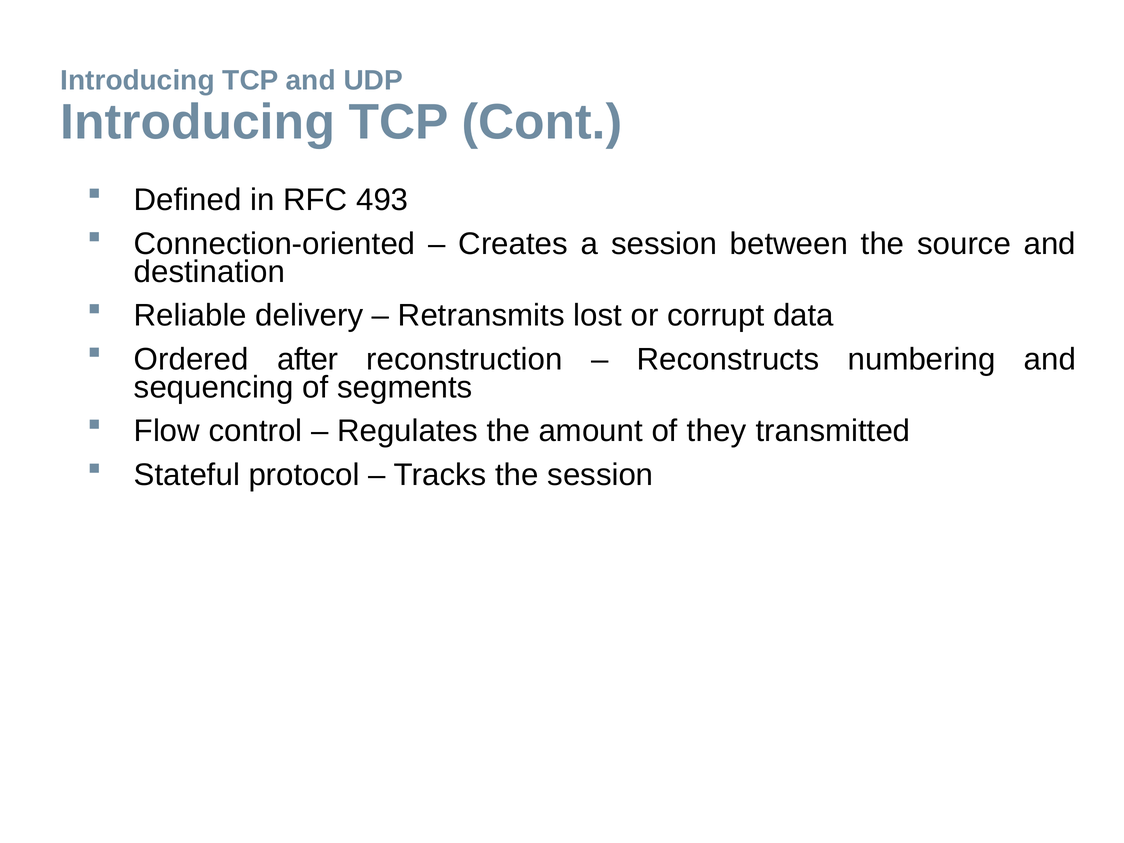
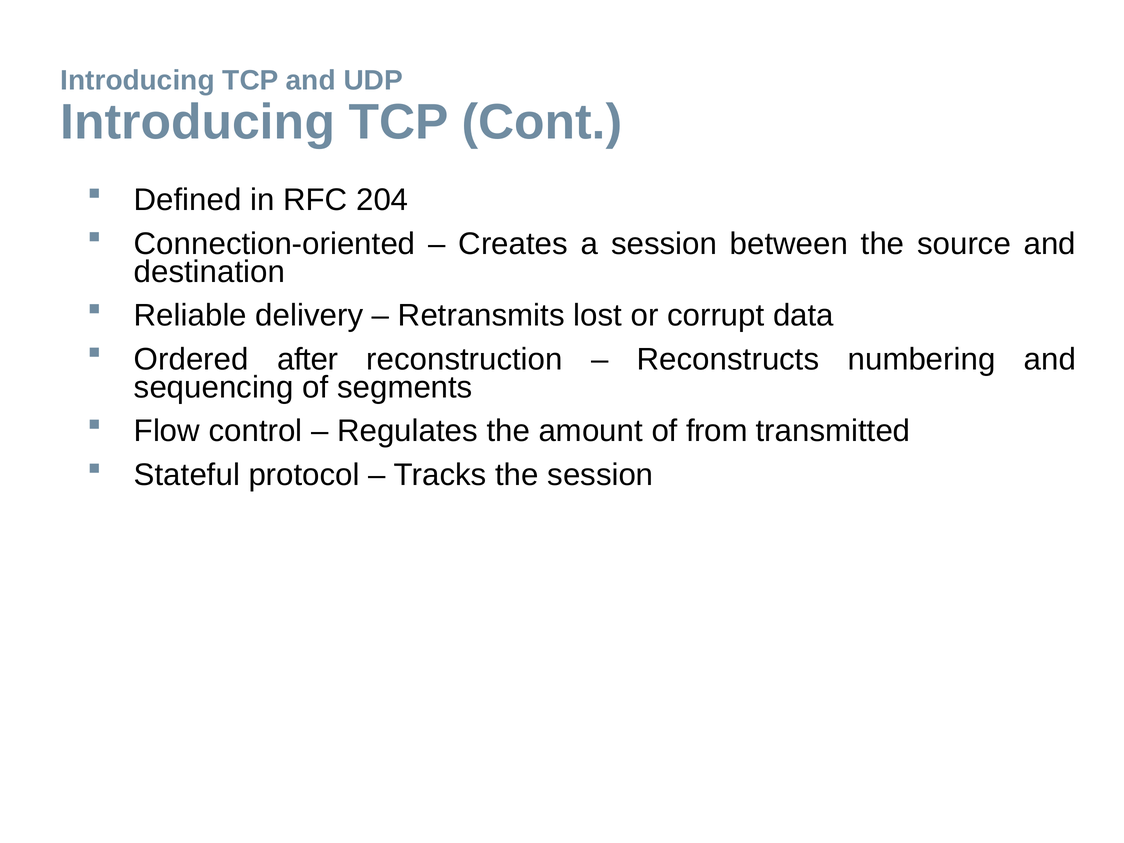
493: 493 -> 204 (382, 200)
they: they -> from (717, 431)
